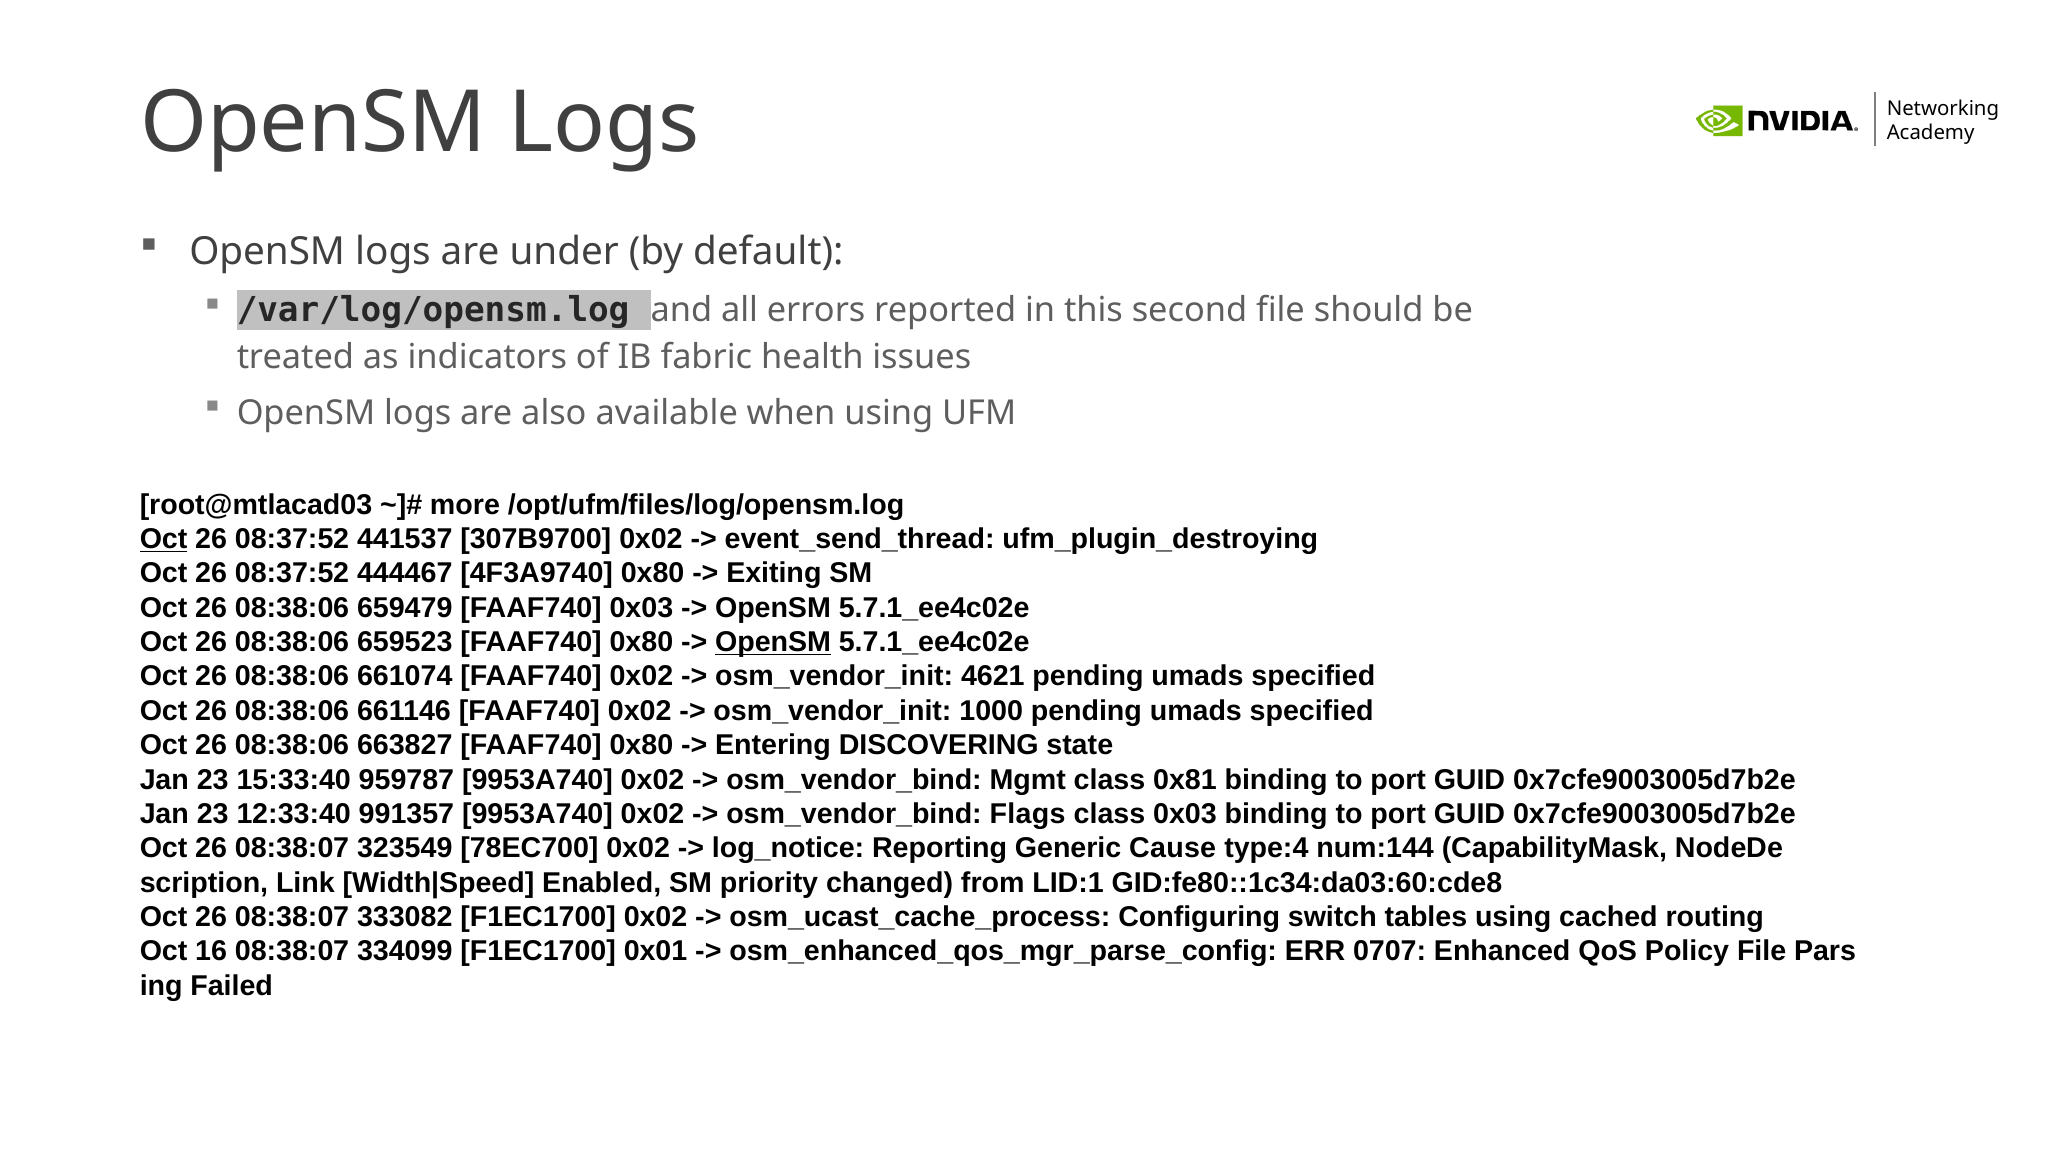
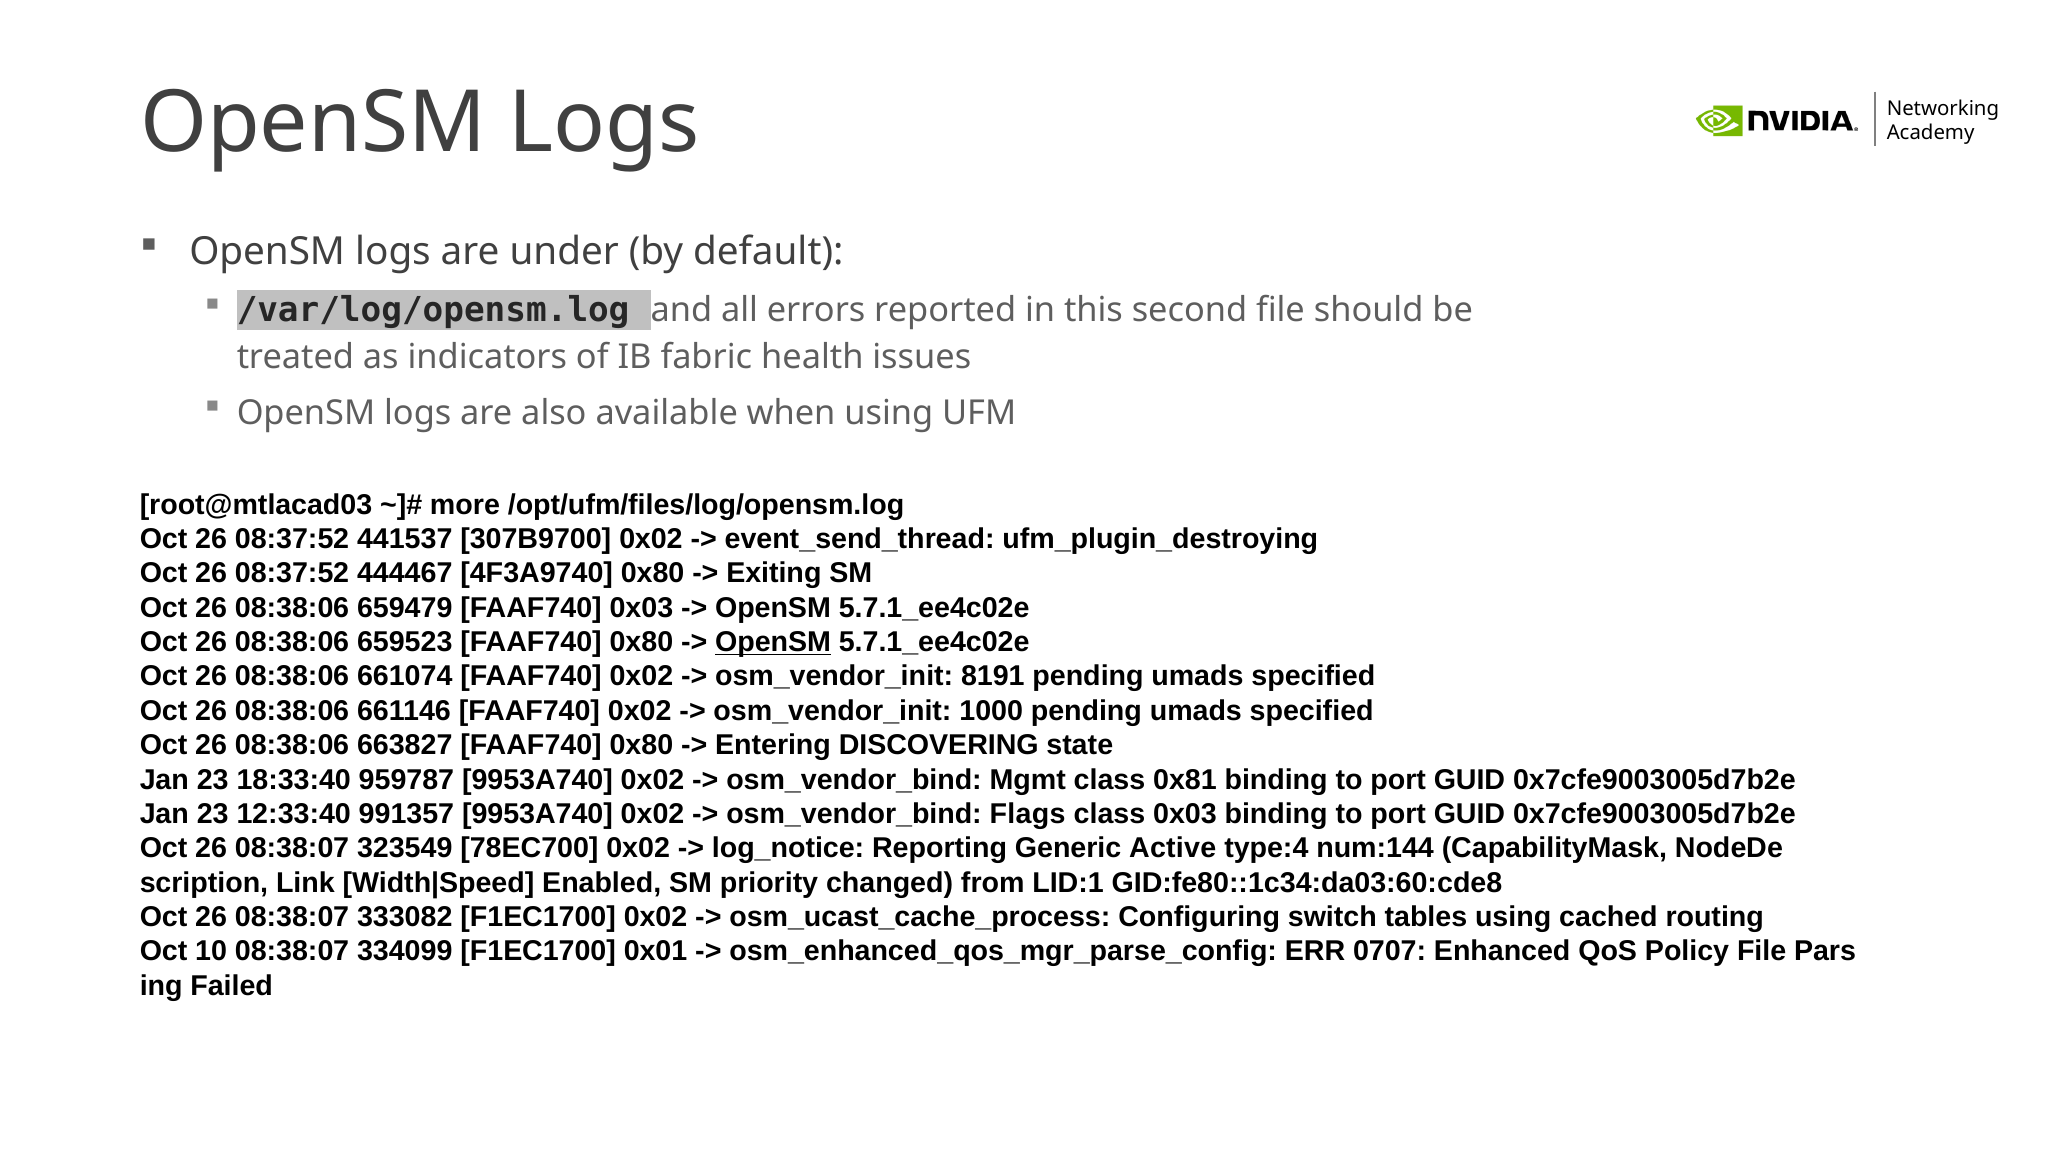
Oct underline: present -> none (164, 539)
4621: 4621 -> 8191 (993, 677)
15:33:40: 15:33:40 -> 18:33:40 (294, 780)
Cause: Cause -> Active (1173, 849)
16: 16 -> 10 (211, 952)
